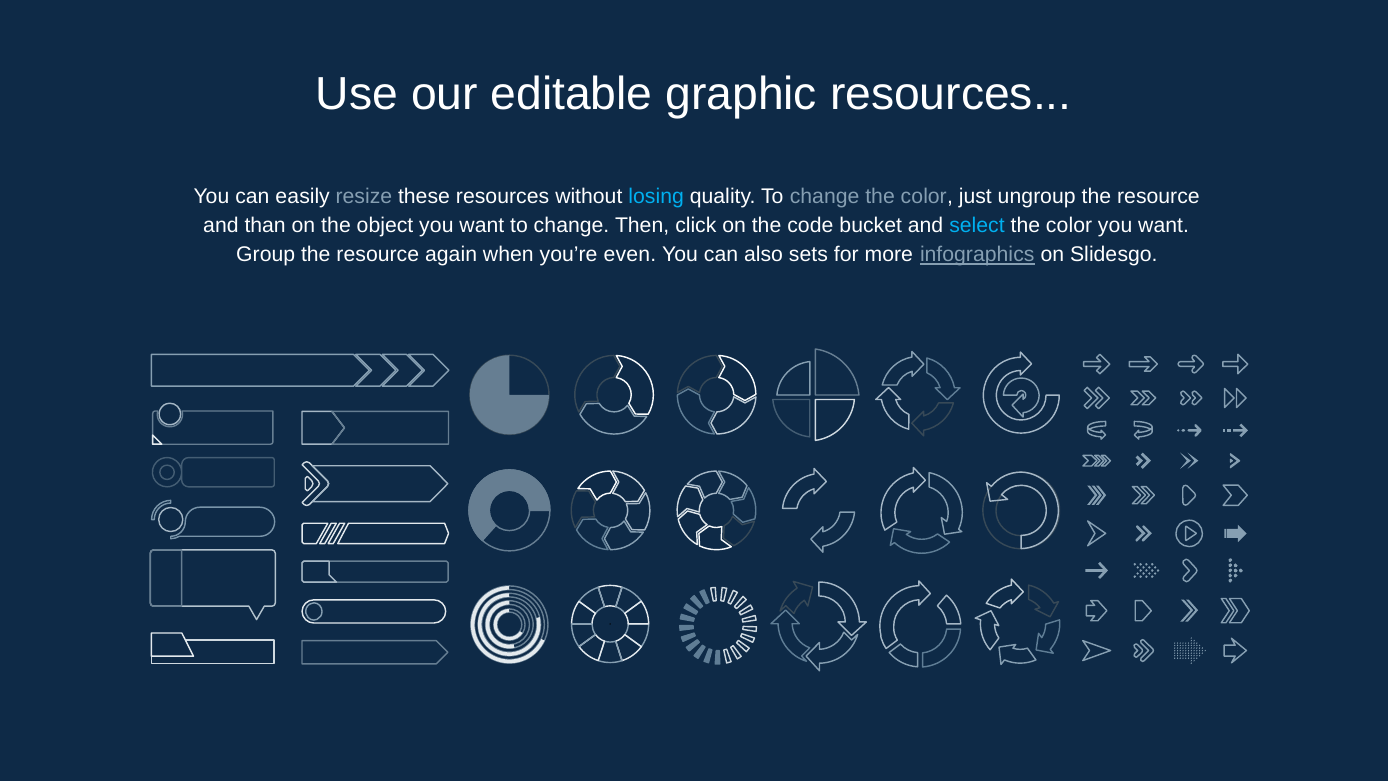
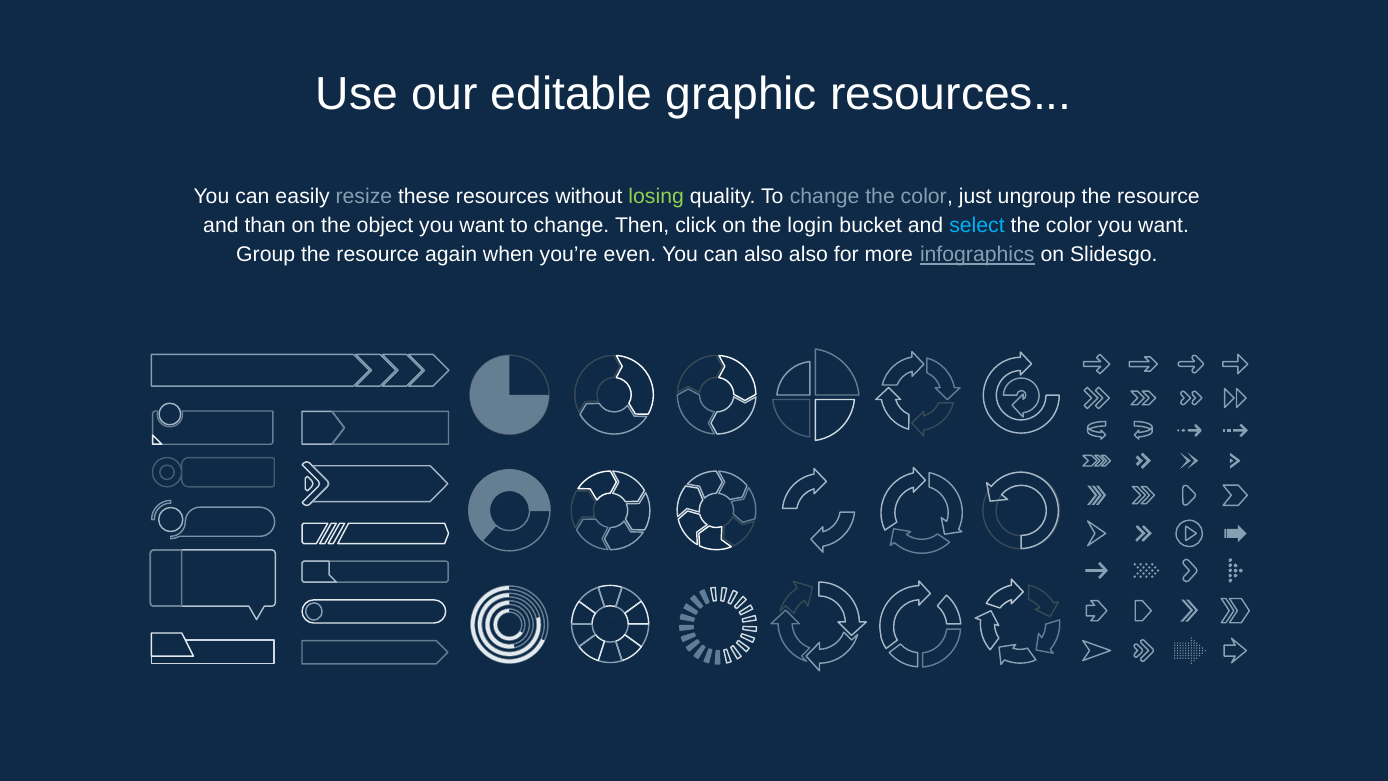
losing colour: light blue -> light green (656, 196)
code: code -> login (810, 225)
also sets: sets -> also (808, 255)
